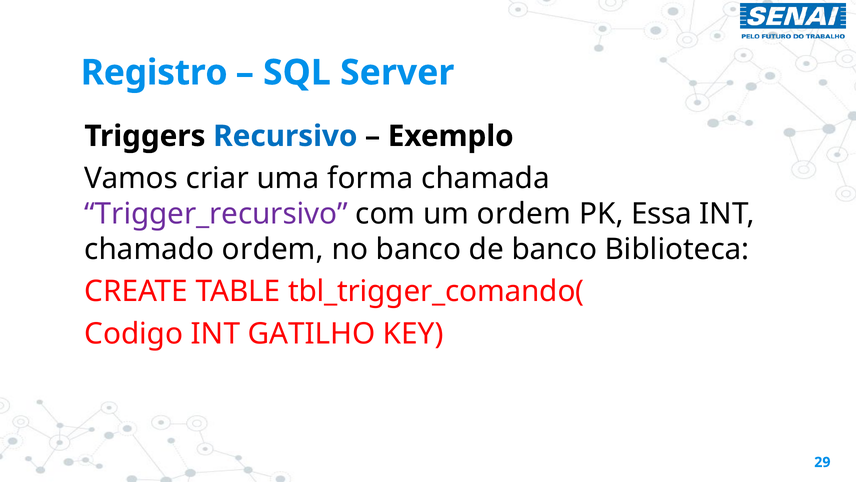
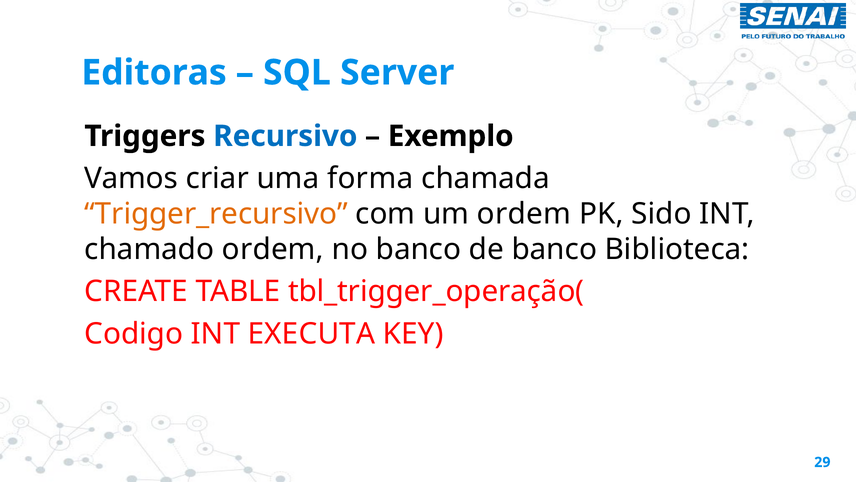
Registro: Registro -> Editoras (154, 73)
Trigger_recursivo colour: purple -> orange (216, 214)
Essa: Essa -> Sido (661, 214)
tbl_trigger_comando(: tbl_trigger_comando( -> tbl_trigger_operação( (436, 291)
GATILHO: GATILHO -> EXECUTA (311, 333)
